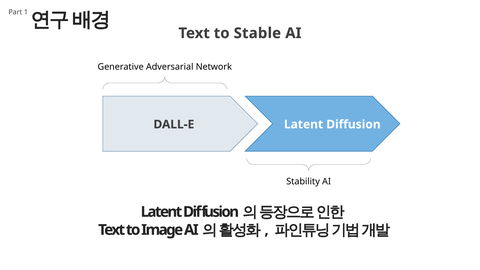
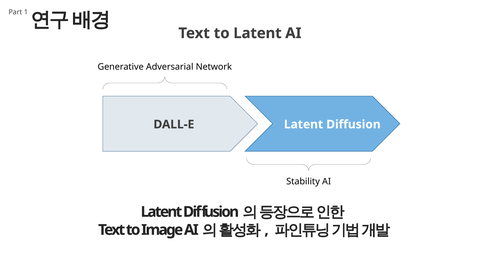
to Stable: Stable -> Latent (258, 33)
